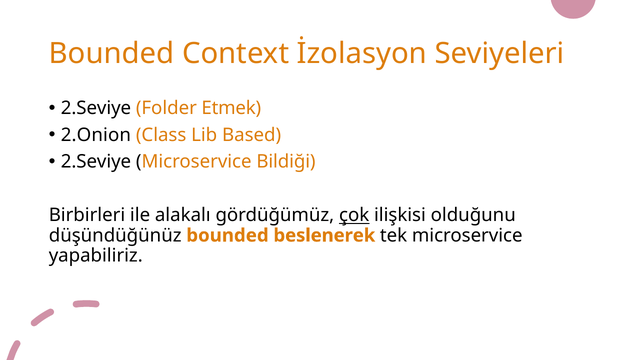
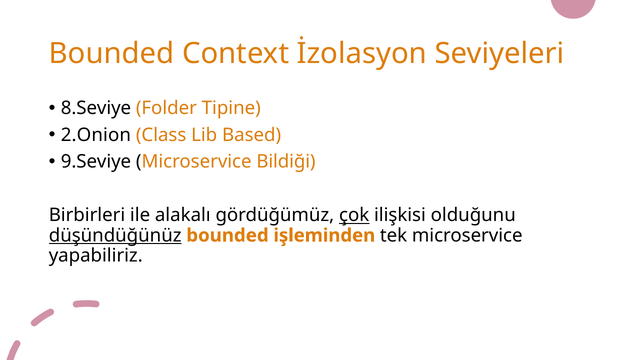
2.Seviye: 2.Seviye -> 8.Seviye (96, 108)
Etmek: Etmek -> Tipine (231, 108)
2.Seviye: 2.Seviye -> 9.Seviye (96, 162)
düşündüğünüz underline: none -> present (115, 235)
beslenerek: beslenerek -> işleminden (324, 235)
